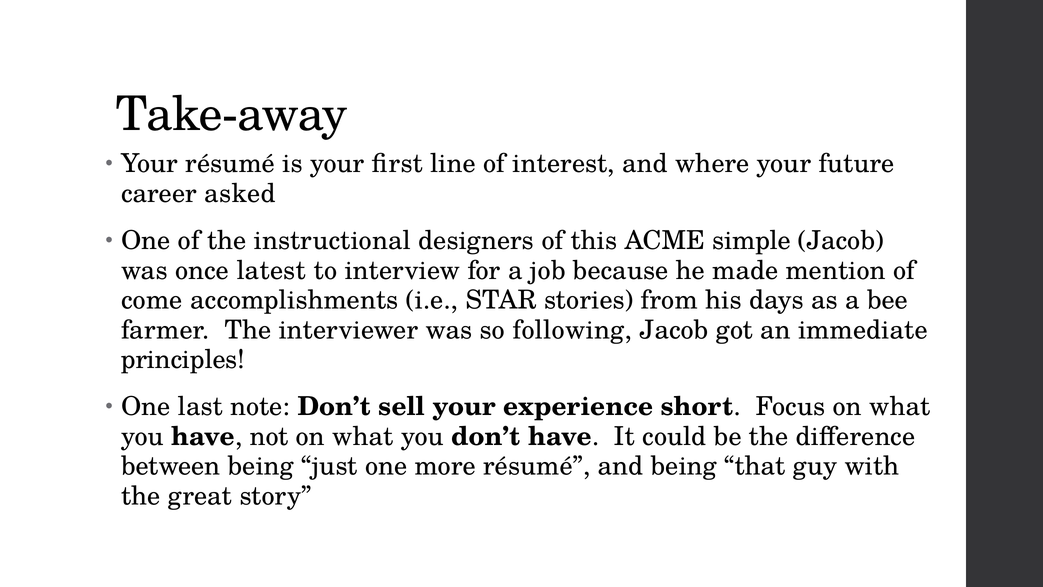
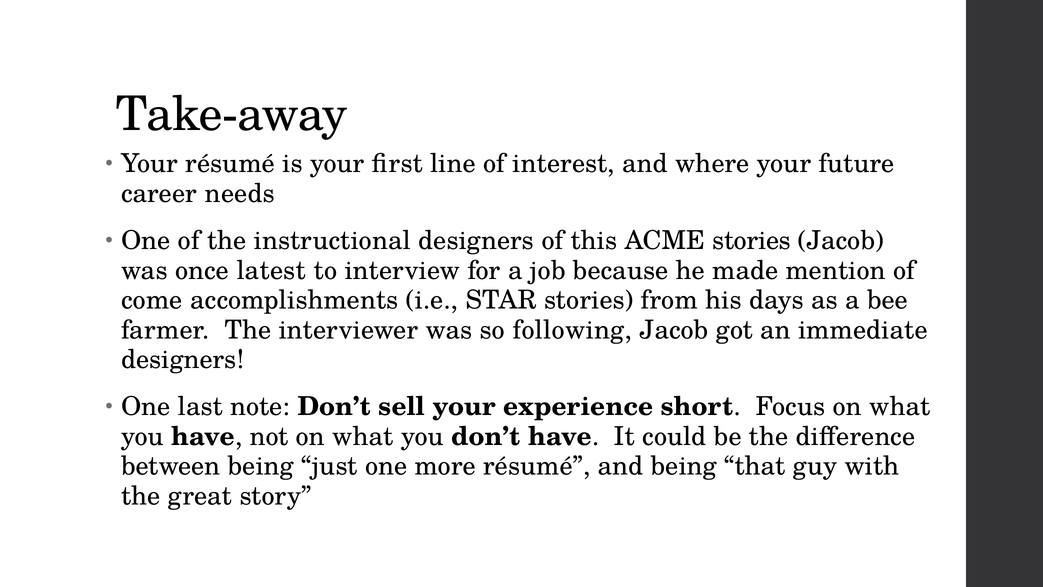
asked: asked -> needs (240, 193)
ACME simple: simple -> stories (752, 241)
principles: principles -> designers (183, 359)
